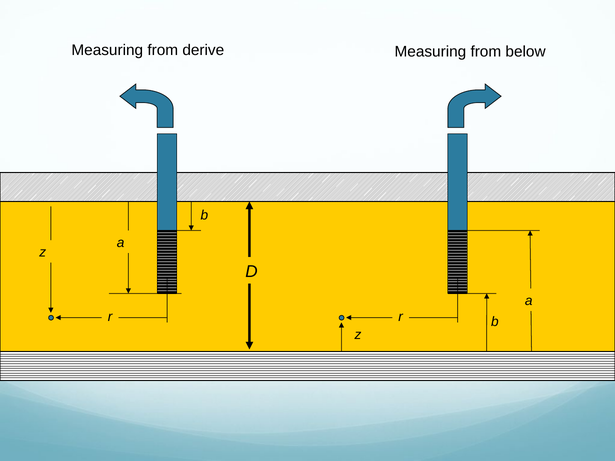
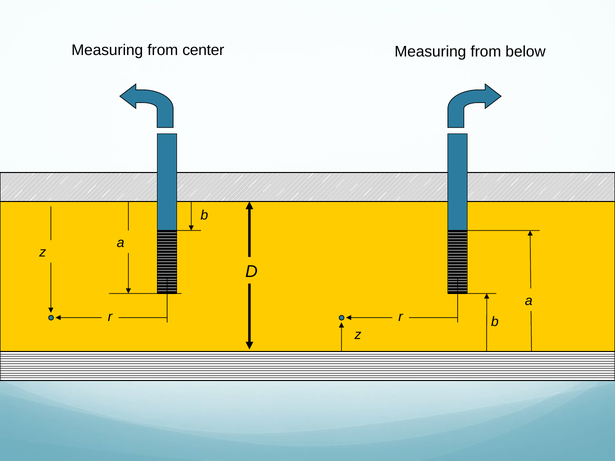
derive: derive -> center (203, 50)
